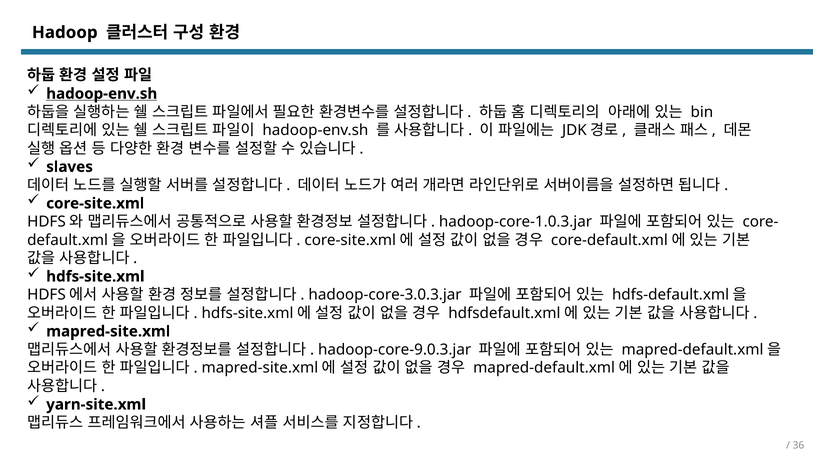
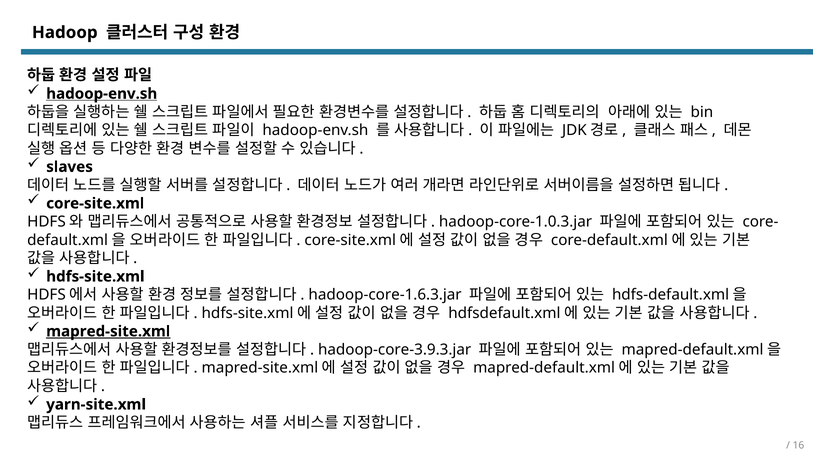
hadoop-core-3.0.3.jar: hadoop-core-3.0.3.jar -> hadoop-core-1.6.3.jar (385, 295)
mapred-site.xml underline: none -> present (108, 332)
hadoop-core-9.0.3.jar: hadoop-core-9.0.3.jar -> hadoop-core-3.9.3.jar (395, 350)
36: 36 -> 16 (798, 445)
